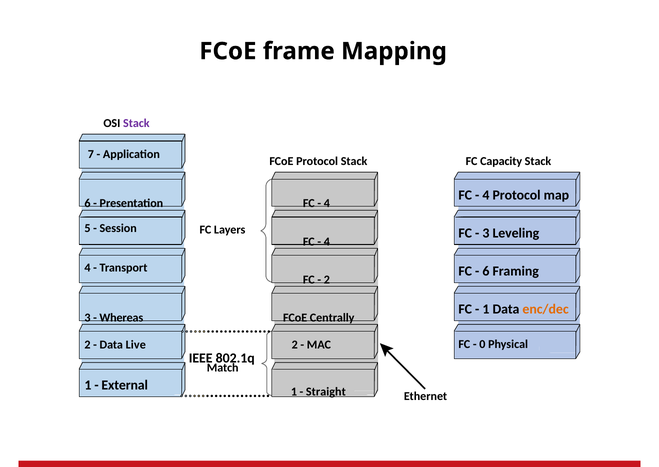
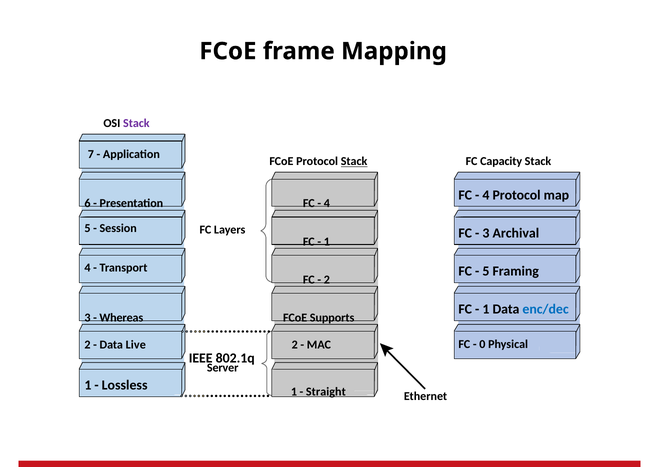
Stack underline: none -> present (354, 161)
Leveling: Leveling -> Archival (516, 233)
4: 4 -> 1 (327, 241)
6: 6 -> 5 (486, 271)
enc/dec colour: orange -> blue (546, 309)
Centrally: Centrally -> Supports (332, 317)
Match: Match -> Server (223, 368)
External: External -> Lossless (125, 385)
